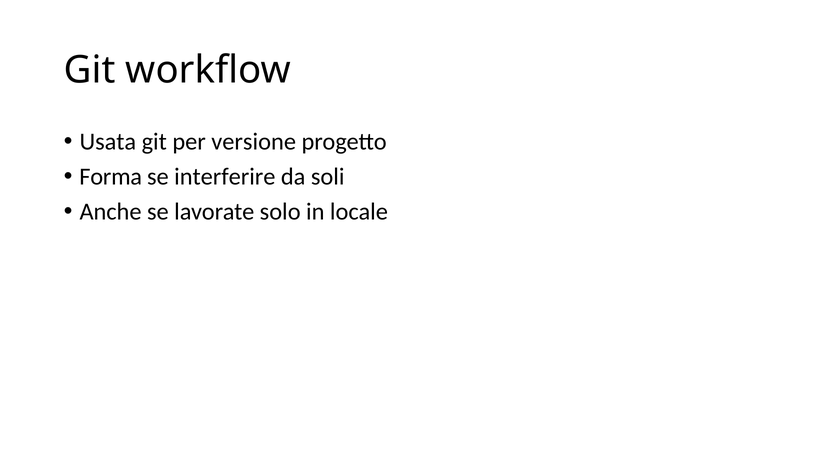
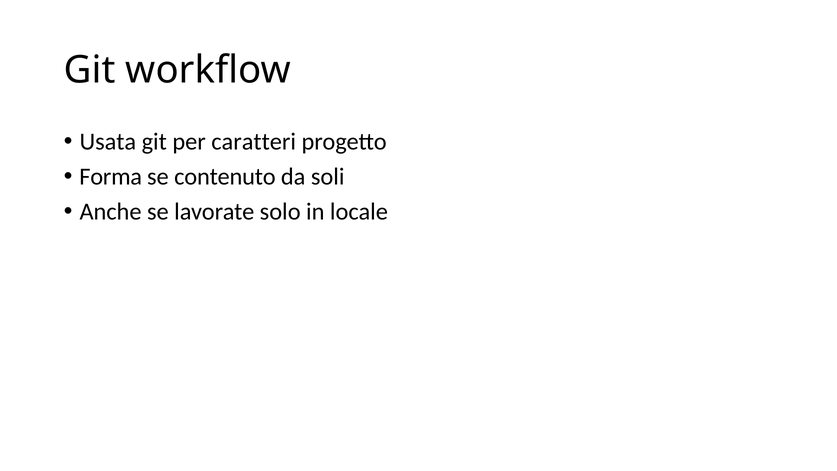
versione: versione -> caratteri (254, 142)
interferire: interferire -> contenuto (225, 177)
